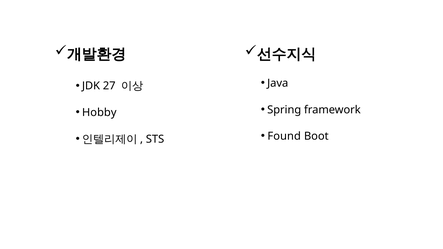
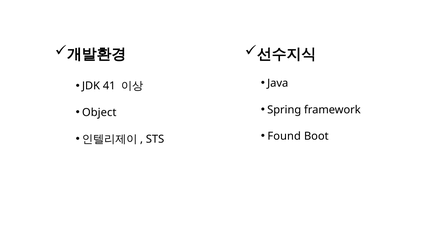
27: 27 -> 41 (109, 86)
Hobby: Hobby -> Object (99, 113)
